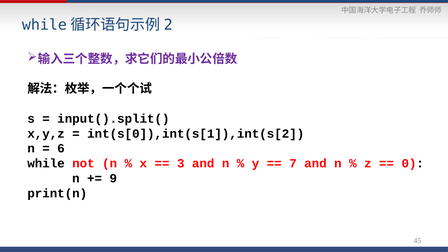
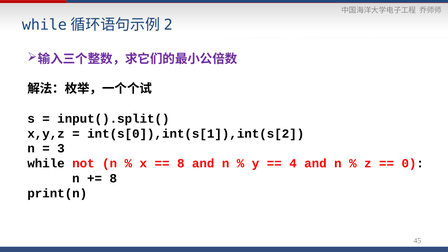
6: 6 -> 3 (61, 149)
3: 3 -> 8 (181, 163)
7: 7 -> 4 (293, 163)
9: 9 -> 8 (113, 178)
